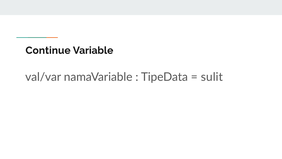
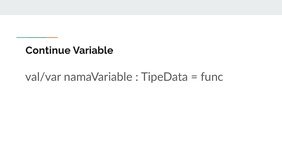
sulit: sulit -> func (212, 77)
